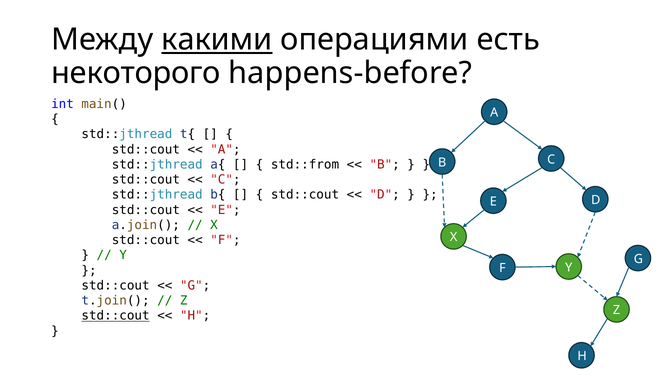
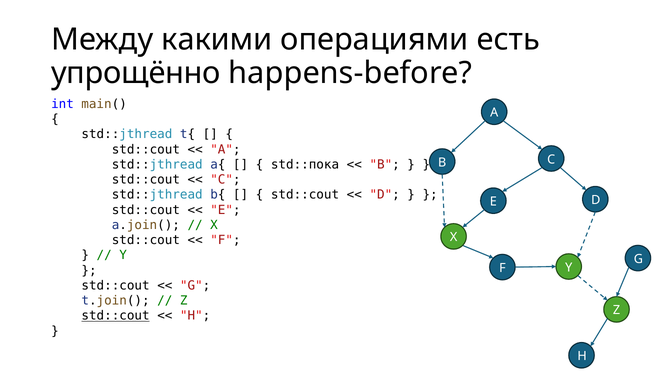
какими underline: present -> none (217, 40)
некоторого: некоторого -> упрощённо (136, 73)
std::from: std::from -> std::пока (305, 165)
